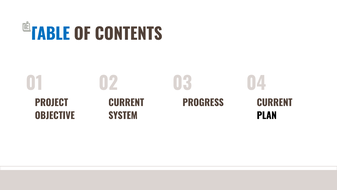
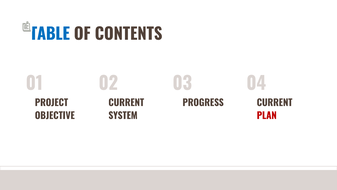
PLAN colour: black -> red (267, 116)
